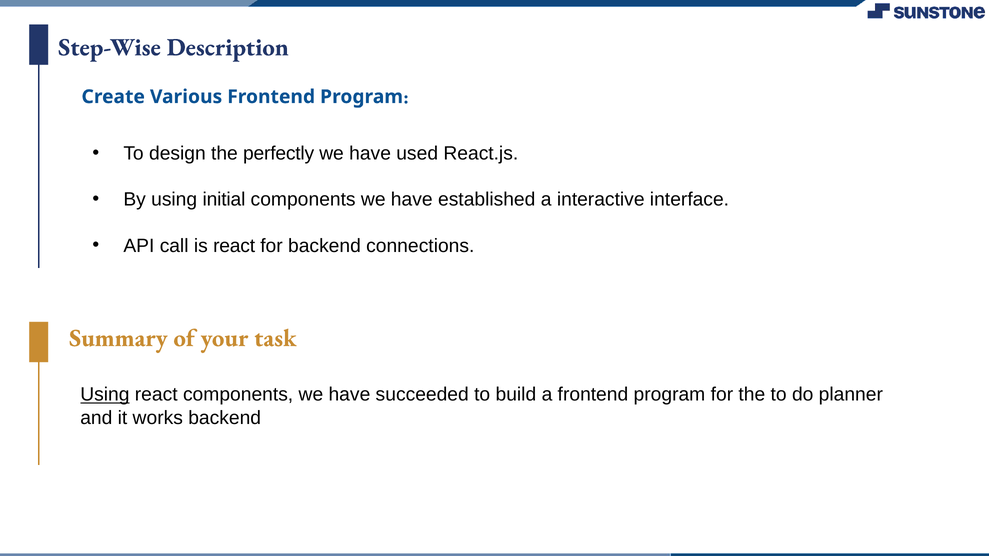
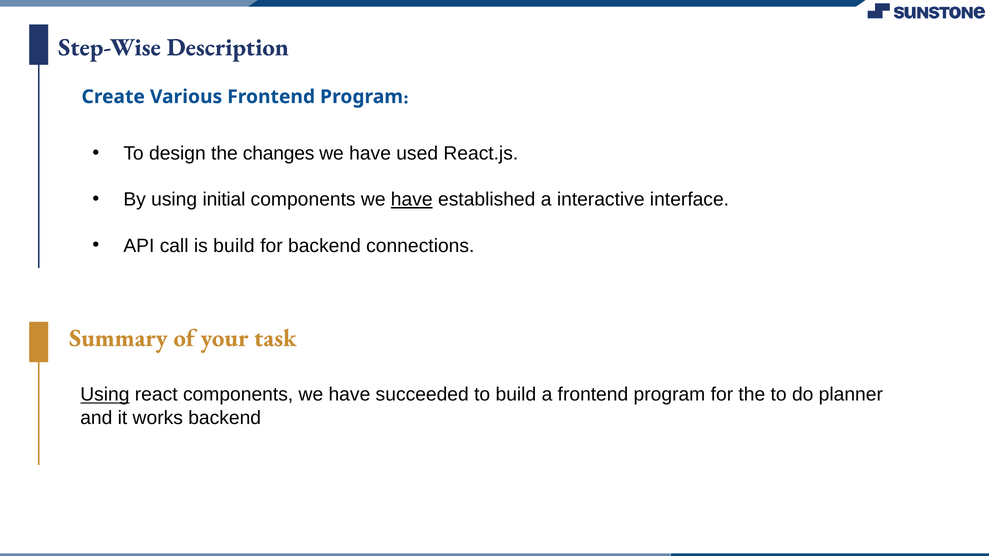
perfectly: perfectly -> changes (279, 153)
have underline: none -> present (412, 200)
is react: react -> build (234, 246)
